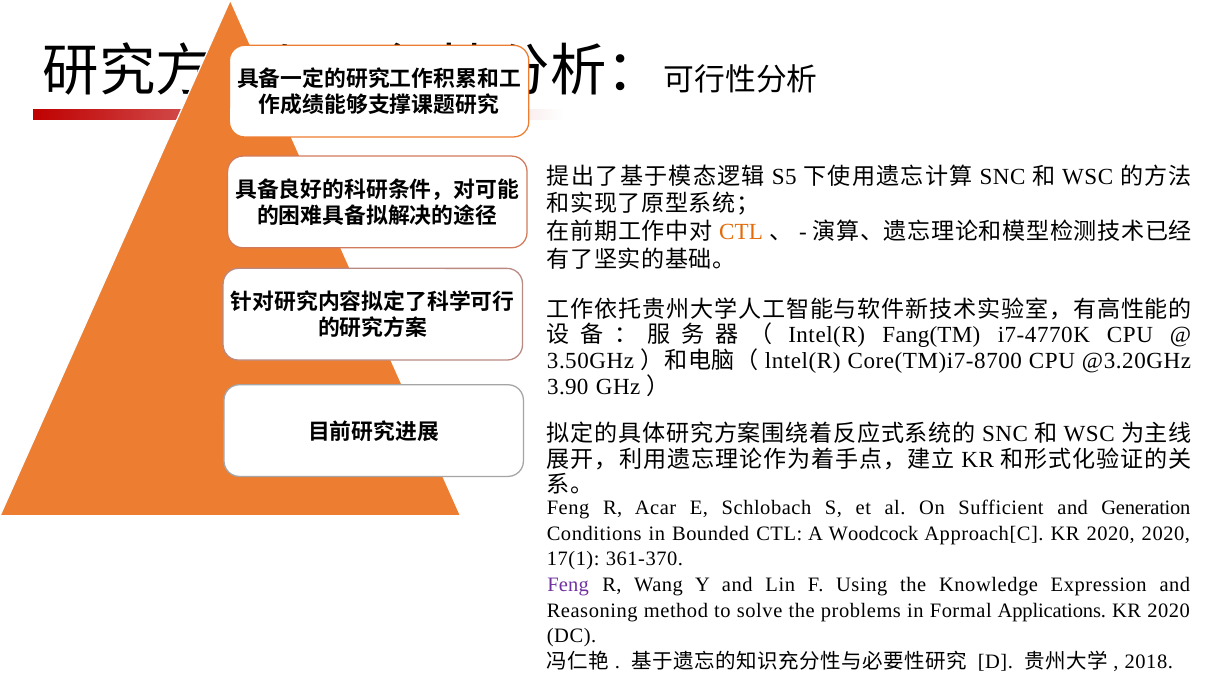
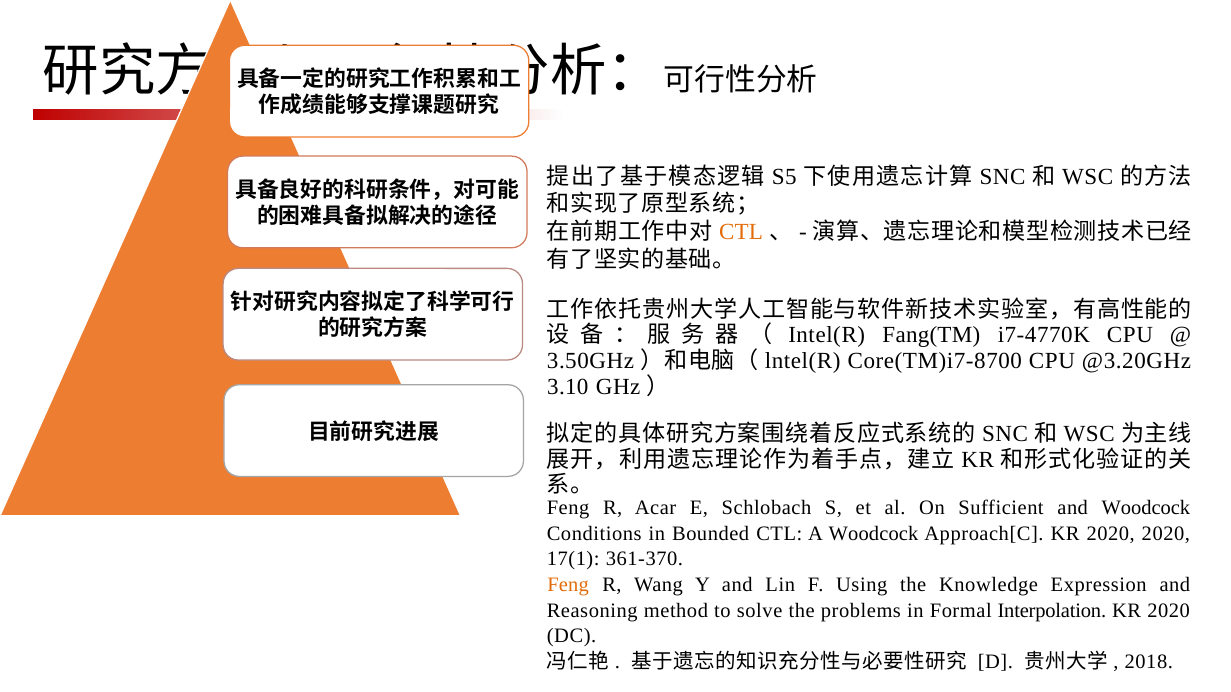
3.90: 3.90 -> 3.10 (568, 387)
and Generation: Generation -> Woodcock (1146, 508)
Feng colour: purple -> orange (568, 585)
Applications: Applications -> Interpolation (1052, 611)
